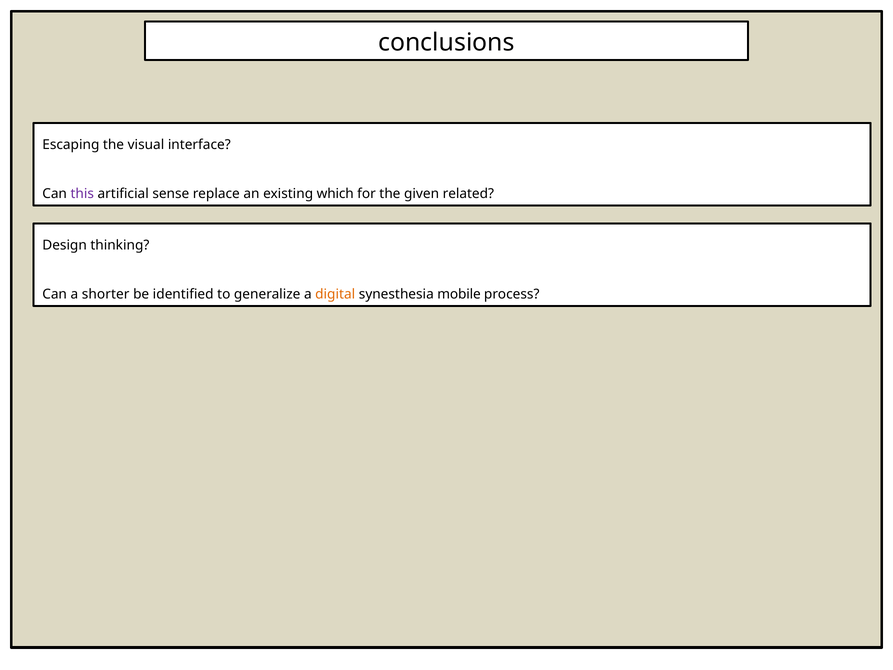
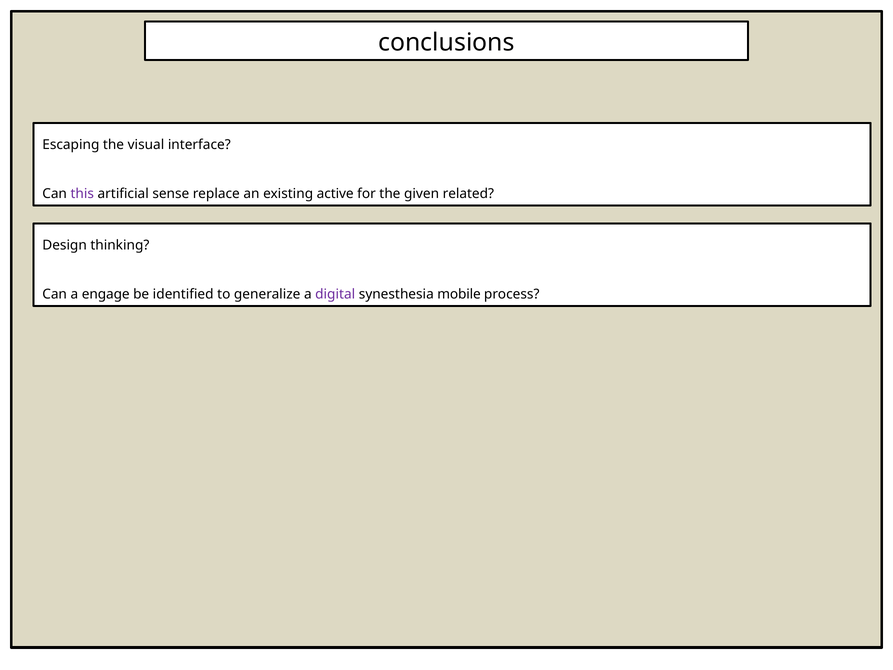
which: which -> active (335, 194)
shorter: shorter -> engage (106, 294)
digital colour: orange -> purple (335, 294)
